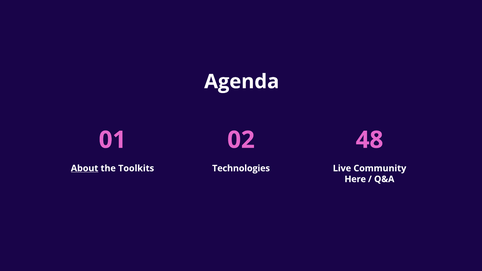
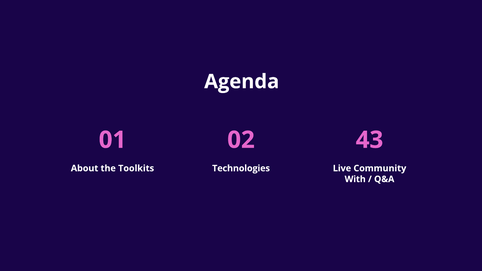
48: 48 -> 43 (370, 140)
About underline: present -> none (85, 168)
Here: Here -> With (355, 179)
